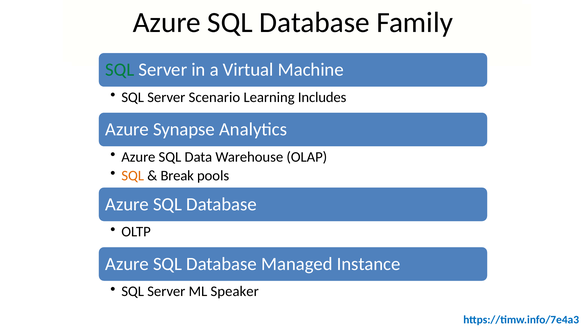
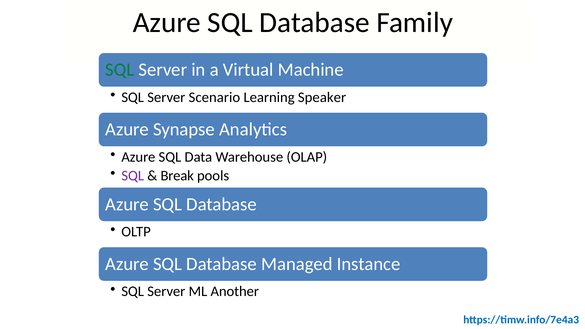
Includes: Includes -> Speaker (322, 97)
SQL colour: orange -> purple (133, 176)
Speaker: Speaker -> Another (235, 291)
